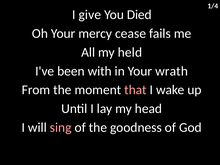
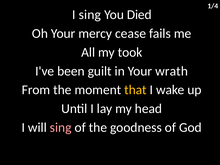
I give: give -> sing (90, 15)
held: held -> took (130, 52)
with: with -> guilt (100, 71)
that colour: pink -> yellow (135, 90)
